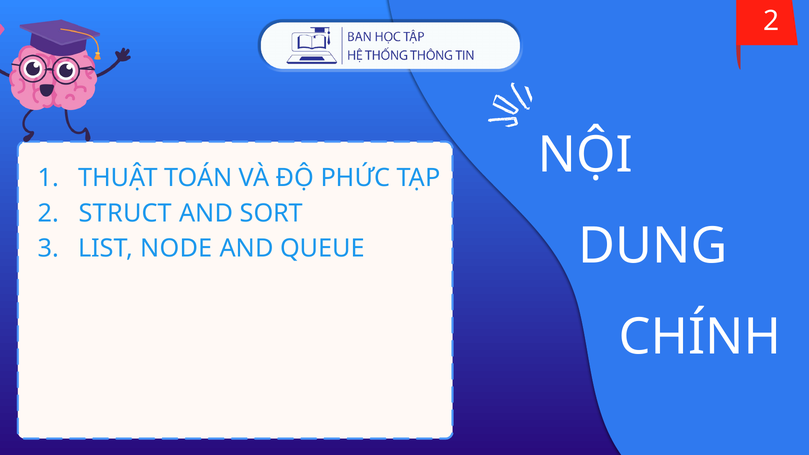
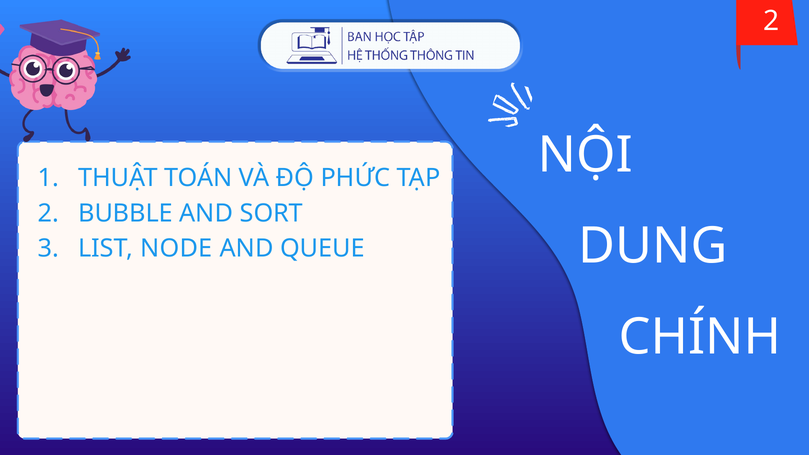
STRUCT: STRUCT -> BUBBLE (126, 213)
